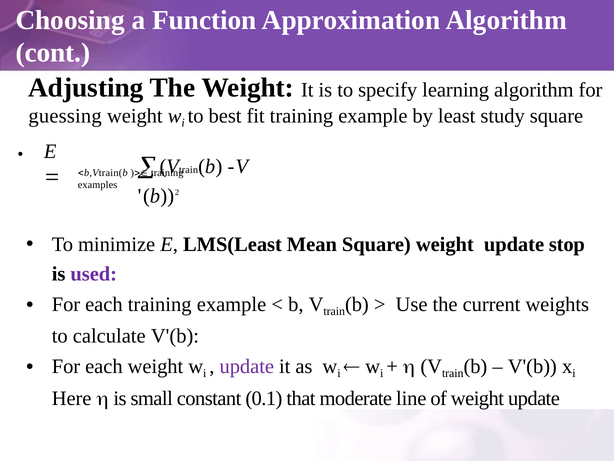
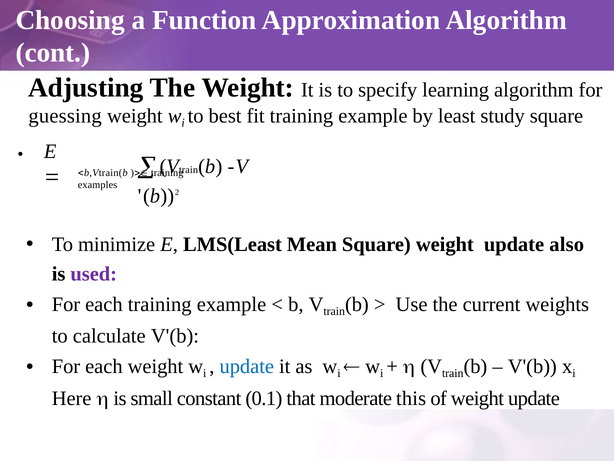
stop: stop -> also (567, 245)
update colour: purple -> blue (247, 367)
line: line -> this (411, 398)
